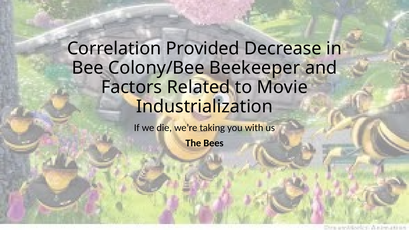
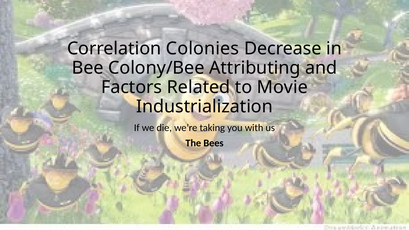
Provided: Provided -> Colonies (203, 49)
Beekeeper: Beekeeper -> Attributing (255, 68)
